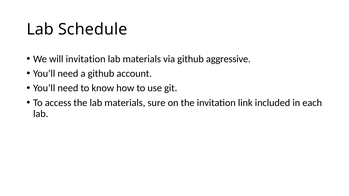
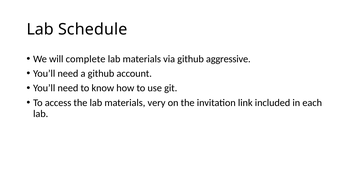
will invitation: invitation -> complete (86, 59)
sure: sure -> very (157, 103)
